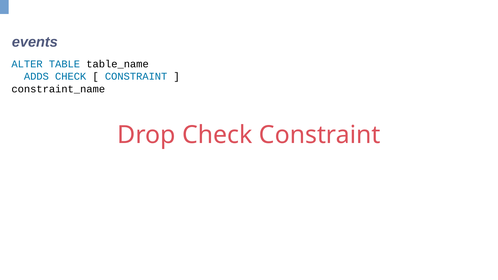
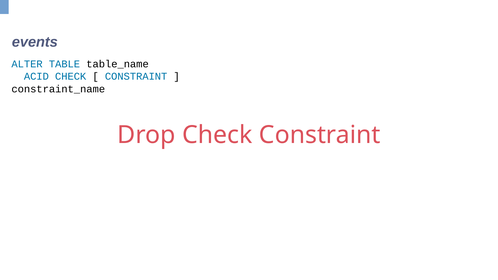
ADDS: ADDS -> ACID (36, 77)
